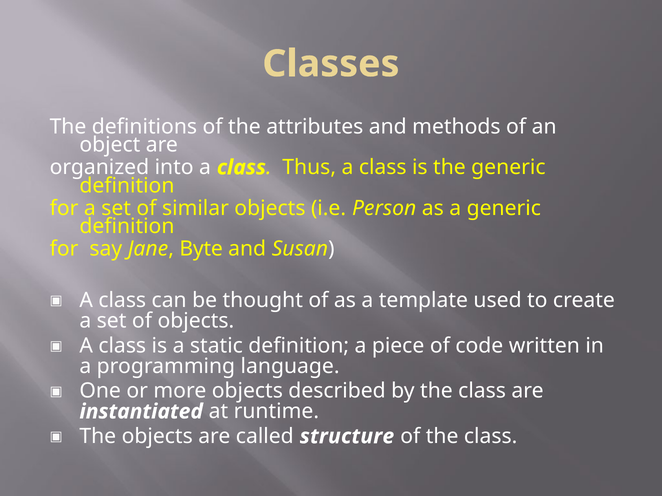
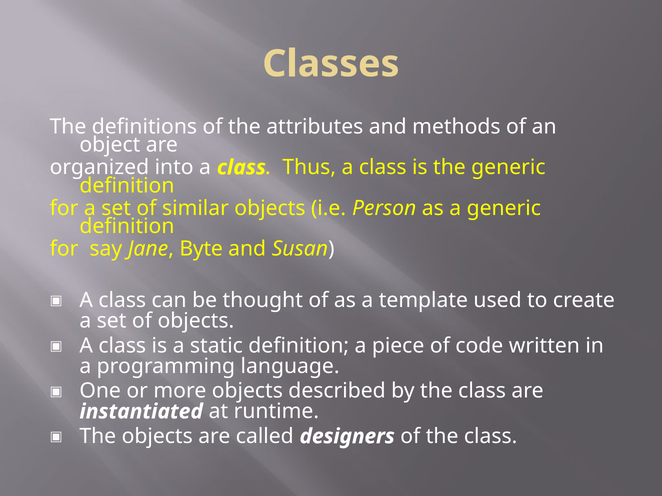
structure: structure -> designers (347, 437)
